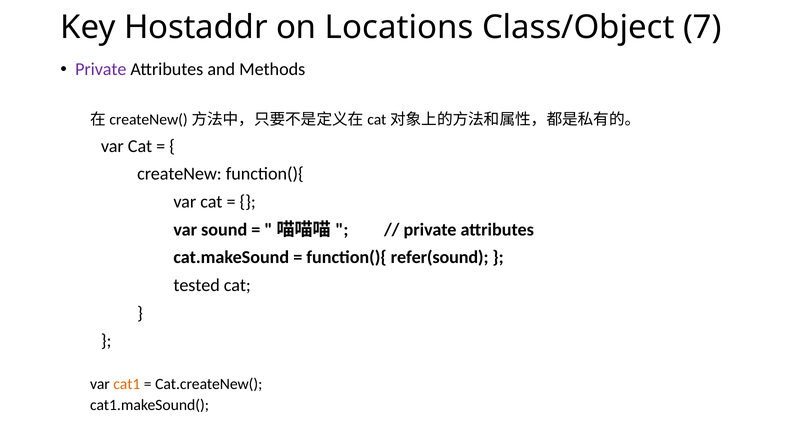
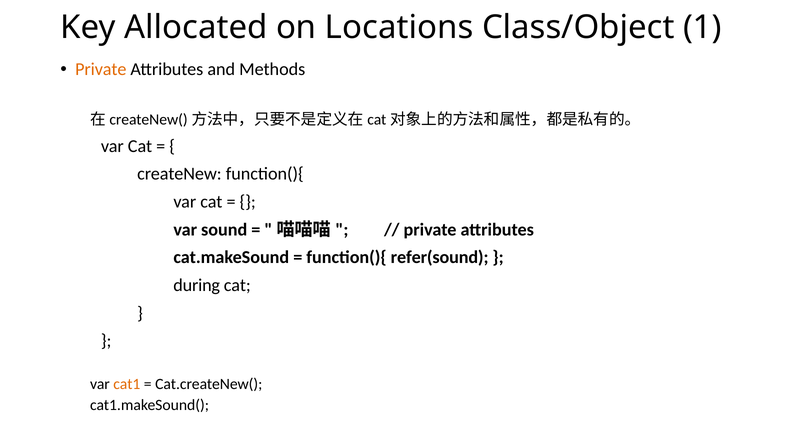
Hostaddr: Hostaddr -> Allocated (196, 27)
7: 7 -> 1 (702, 27)
Private colour: purple -> orange (101, 70)
tested: tested -> during (197, 286)
